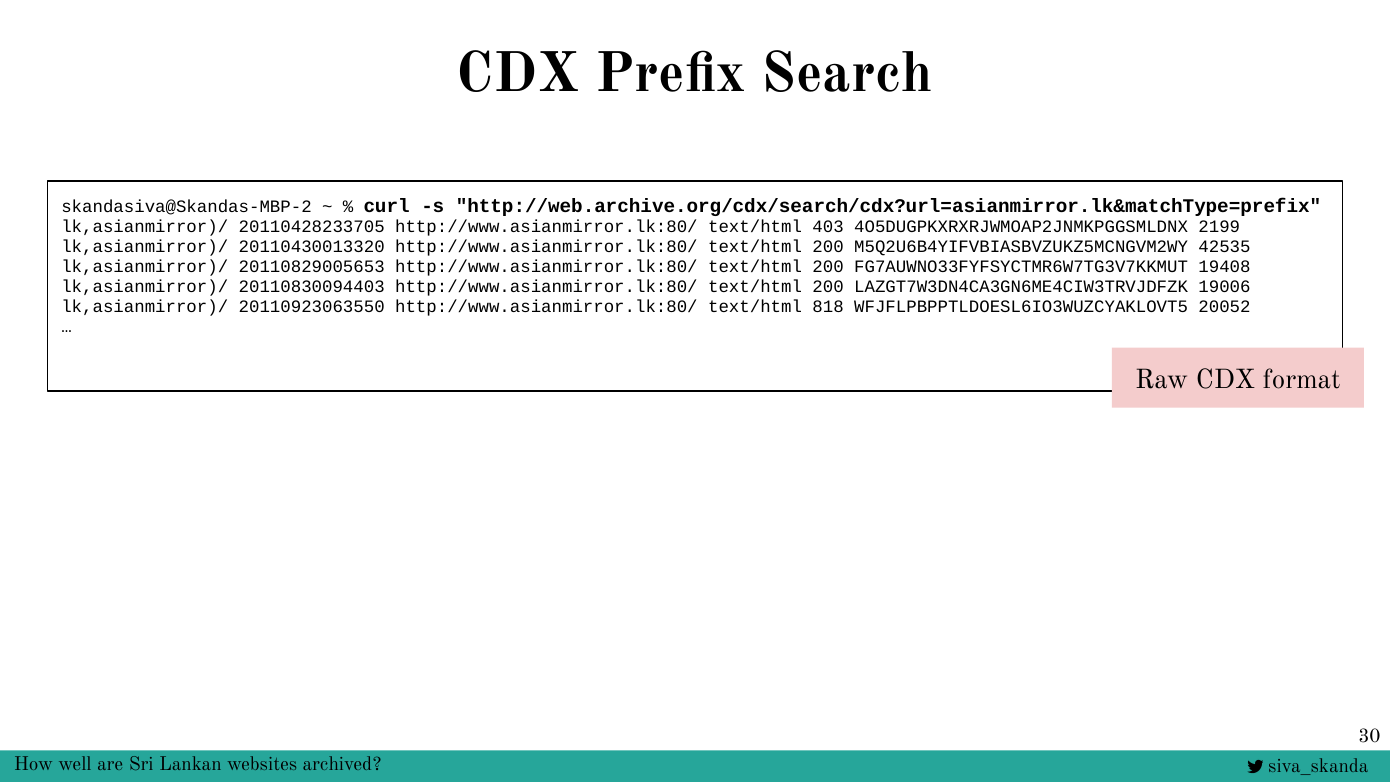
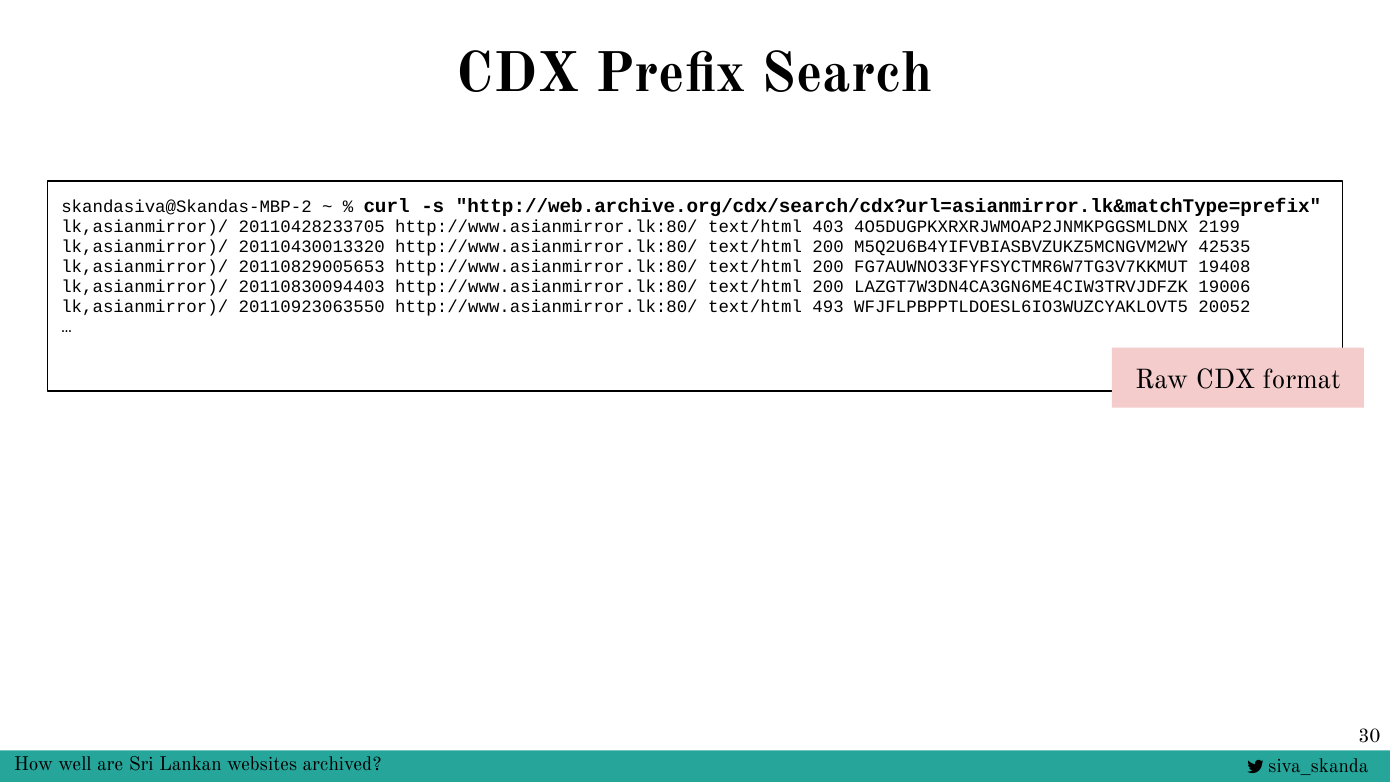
818: 818 -> 493 (828, 307)
